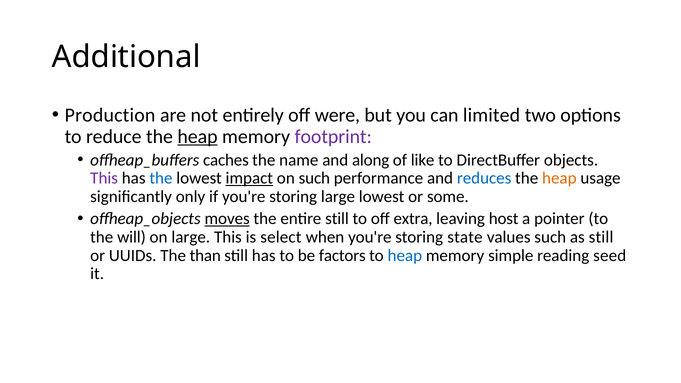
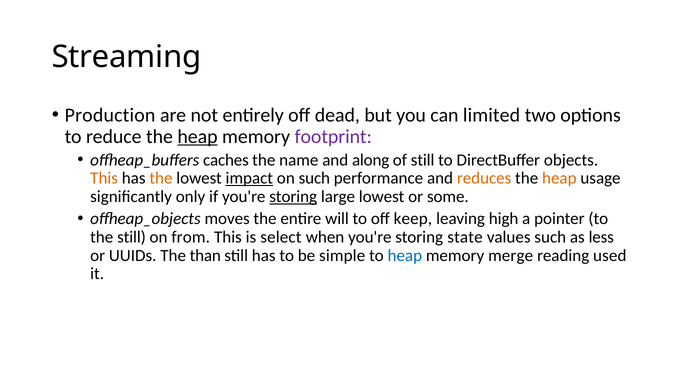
Additional: Additional -> Streaming (126, 57)
were: were -> dead (337, 115)
of like: like -> still (423, 160)
This colour: purple -> orange (104, 178)
the colour: blue -> orange (161, 178)
reduces colour: blue -> orange (484, 178)
storing underline: none -> present (293, 197)
moves underline: present -> none (227, 219)
entire still: still -> will (337, 219)
extra: extra -> keep (413, 219)
host: host -> high (504, 219)
the will: will -> still (131, 237)
on large: large -> from (191, 237)
as still: still -> less (601, 237)
factors: factors -> simple (342, 255)
simple: simple -> merge (511, 255)
seed: seed -> used (610, 255)
